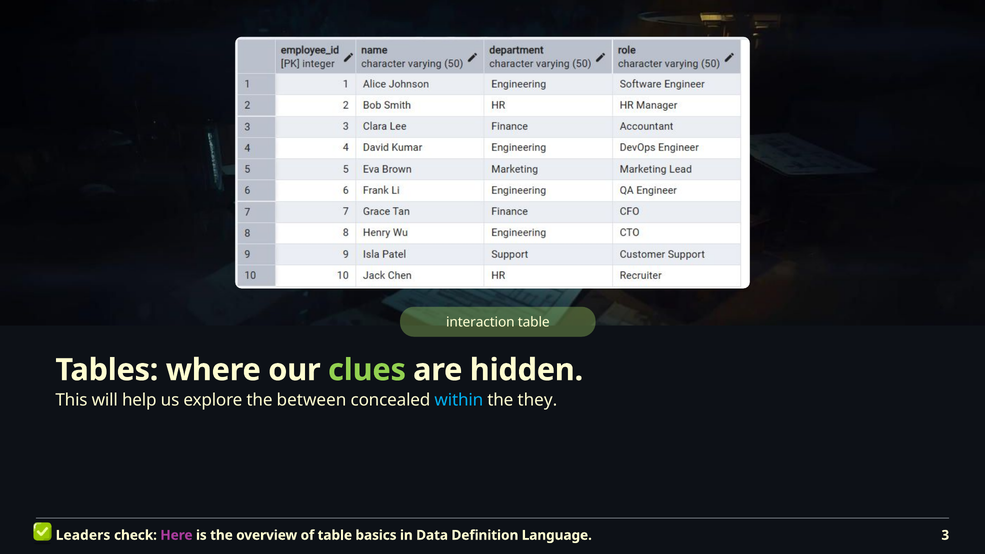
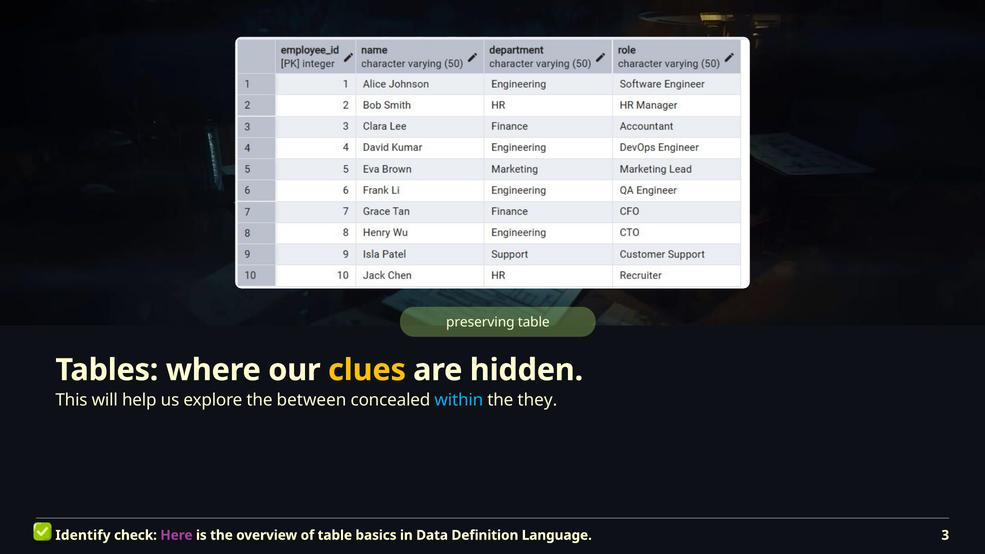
interaction: interaction -> preserving (480, 322)
clues colour: light green -> yellow (367, 370)
Leaders: Leaders -> Identify (83, 535)
